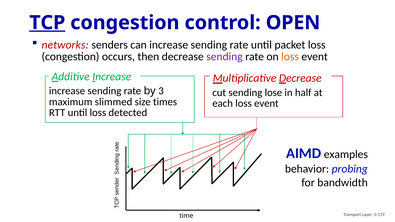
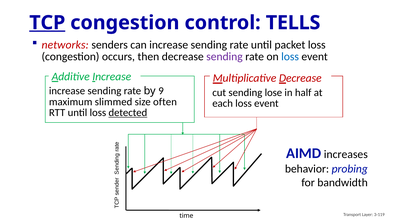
OPEN: OPEN -> TELLS (293, 23)
loss colour: orange -> blue (290, 57)
3: 3 -> 9 (161, 91)
times: times -> often (165, 102)
detected underline: none -> present (128, 113)
examples: examples -> increases (346, 154)
